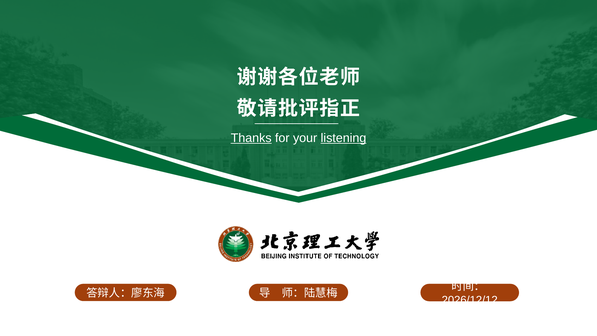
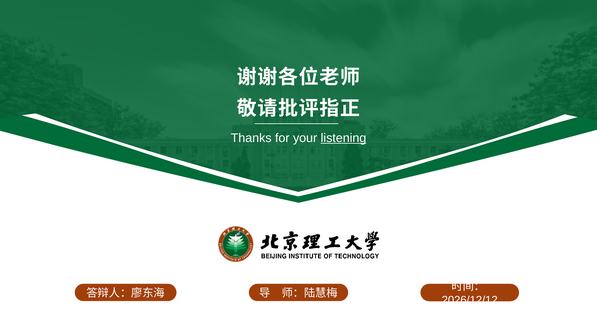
Thanks underline: present -> none (251, 138)
